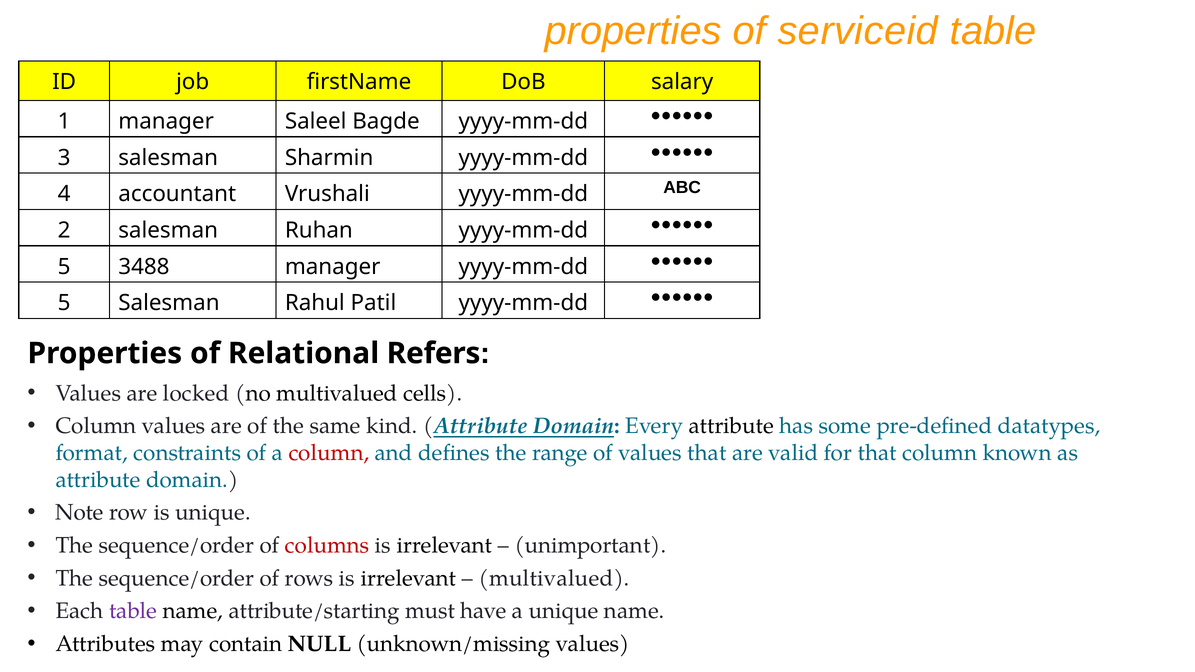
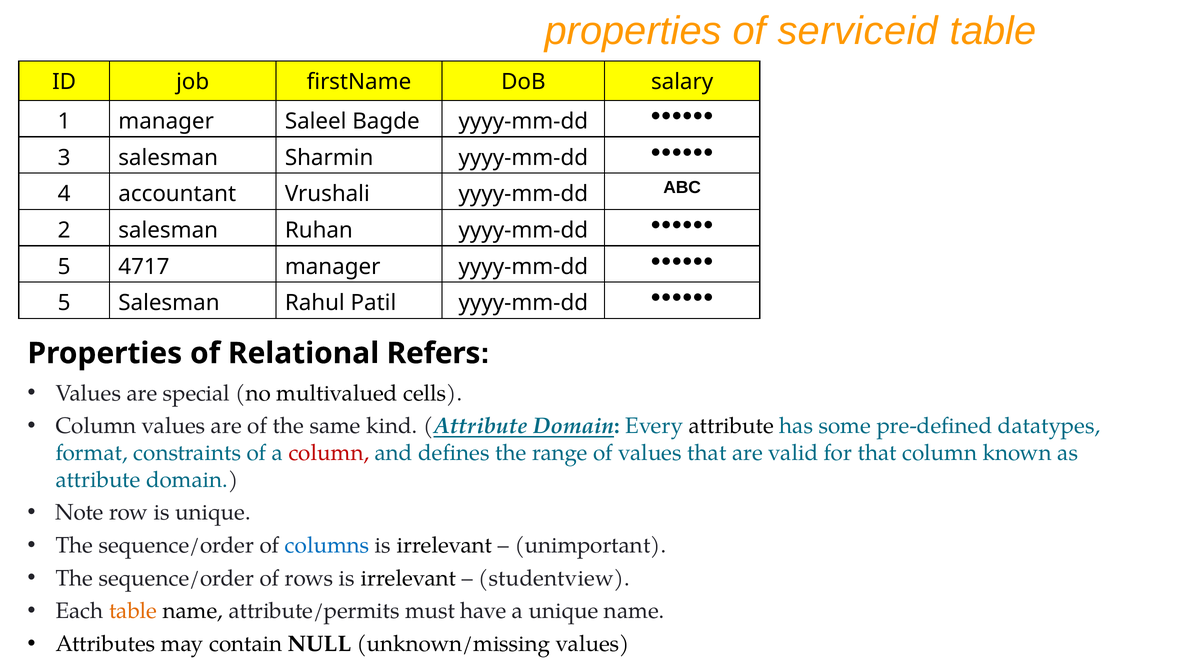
3488: 3488 -> 4717 (144, 267)
locked: locked -> special (196, 393)
columns colour: red -> blue (327, 546)
multivalued: multivalued -> studentview (554, 578)
table colour: purple -> orange (133, 611)
attribute/starting: attribute/starting -> attribute/permits (314, 611)
